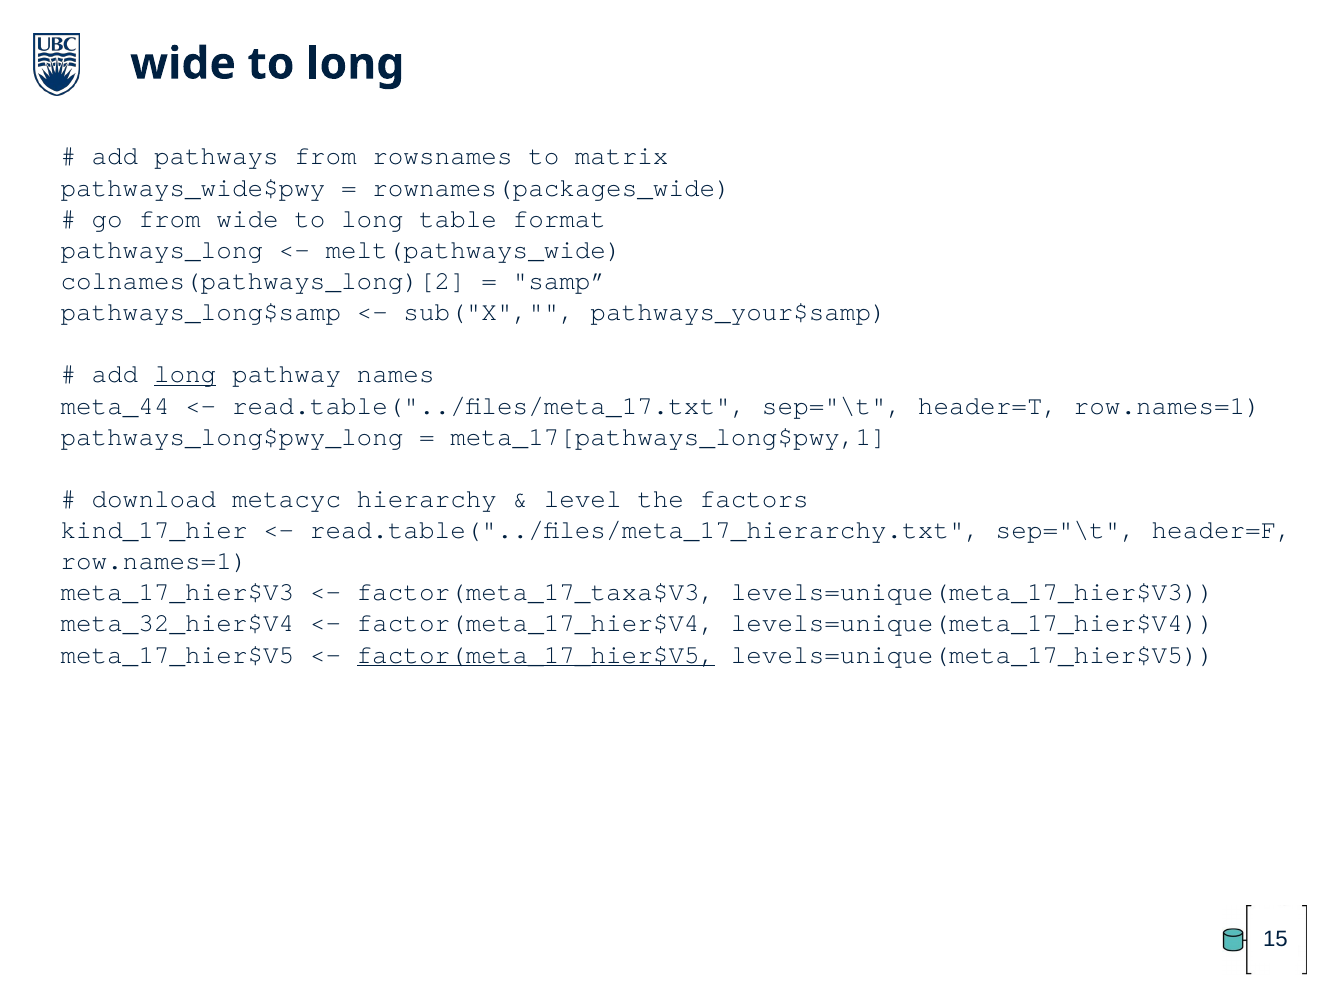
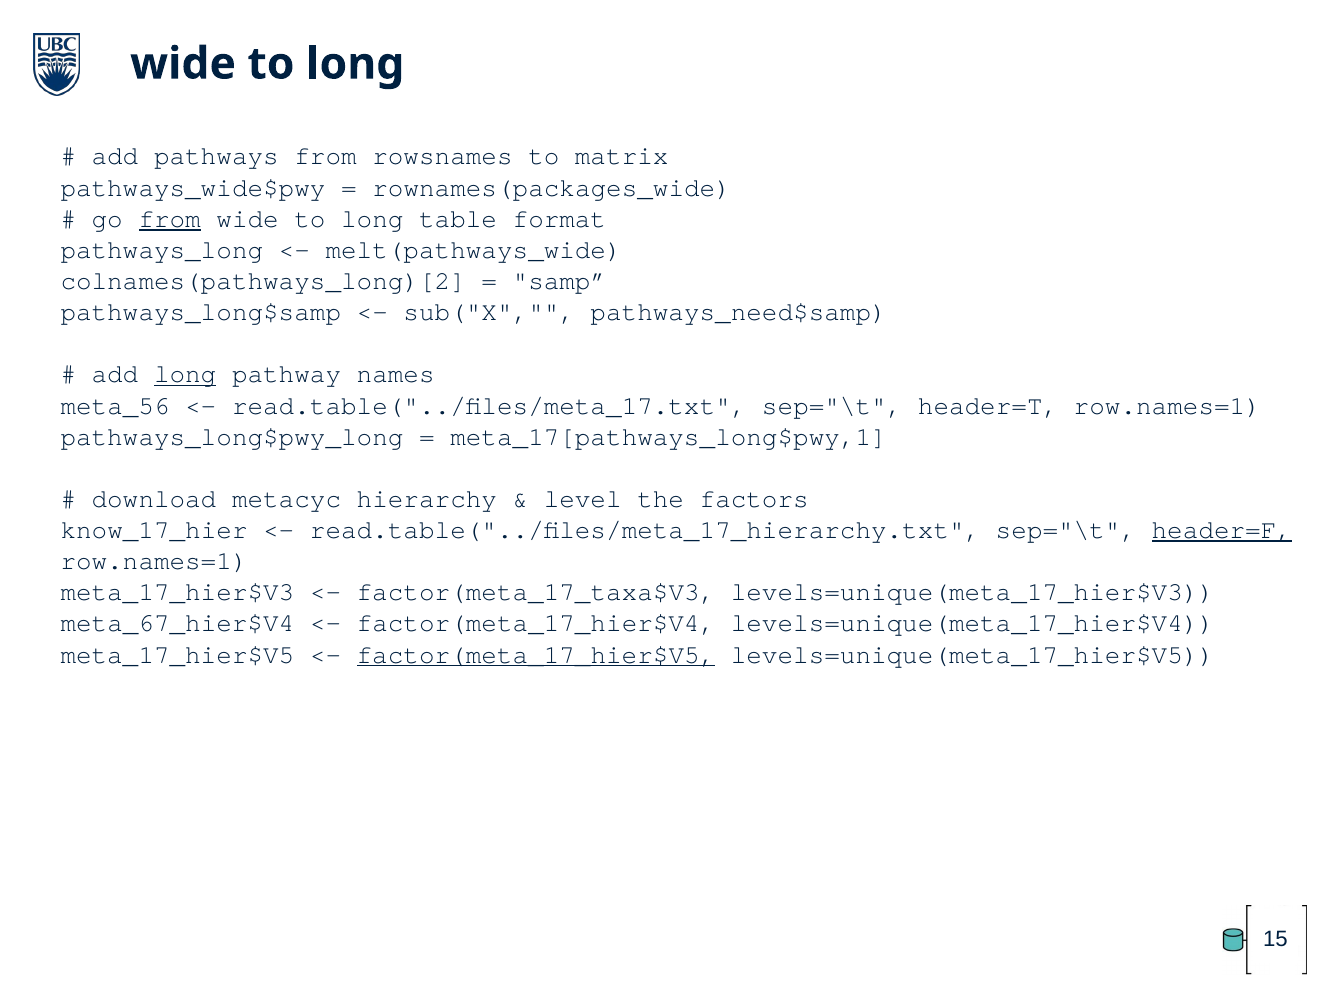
from underline: none -> present (170, 219)
pathways_your$samp: pathways_your$samp -> pathways_need$samp (739, 312)
meta_44: meta_44 -> meta_56 (115, 406)
kind_17_hier: kind_17_hier -> know_17_hier (154, 530)
header=F underline: none -> present (1222, 530)
meta_32_hier$V4: meta_32_hier$V4 -> meta_67_hier$V4 (177, 624)
